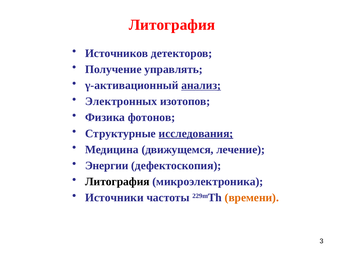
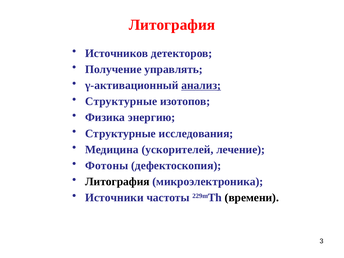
Электронных: Электронных -> Структурные (121, 101)
фотонов: фотонов -> энергию (152, 117)
исследования underline: present -> none (196, 133)
движущемся: движущемся -> ускорителей (177, 150)
Энергии: Энергии -> Фотоны (107, 166)
времени colour: orange -> black (252, 198)
